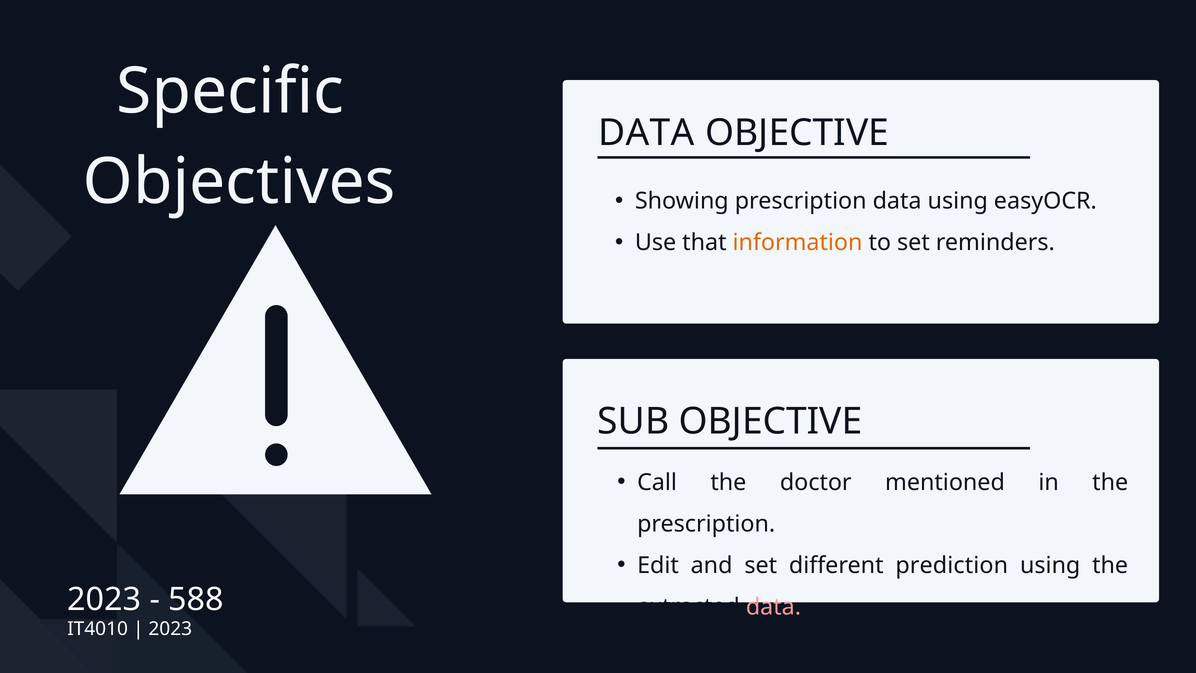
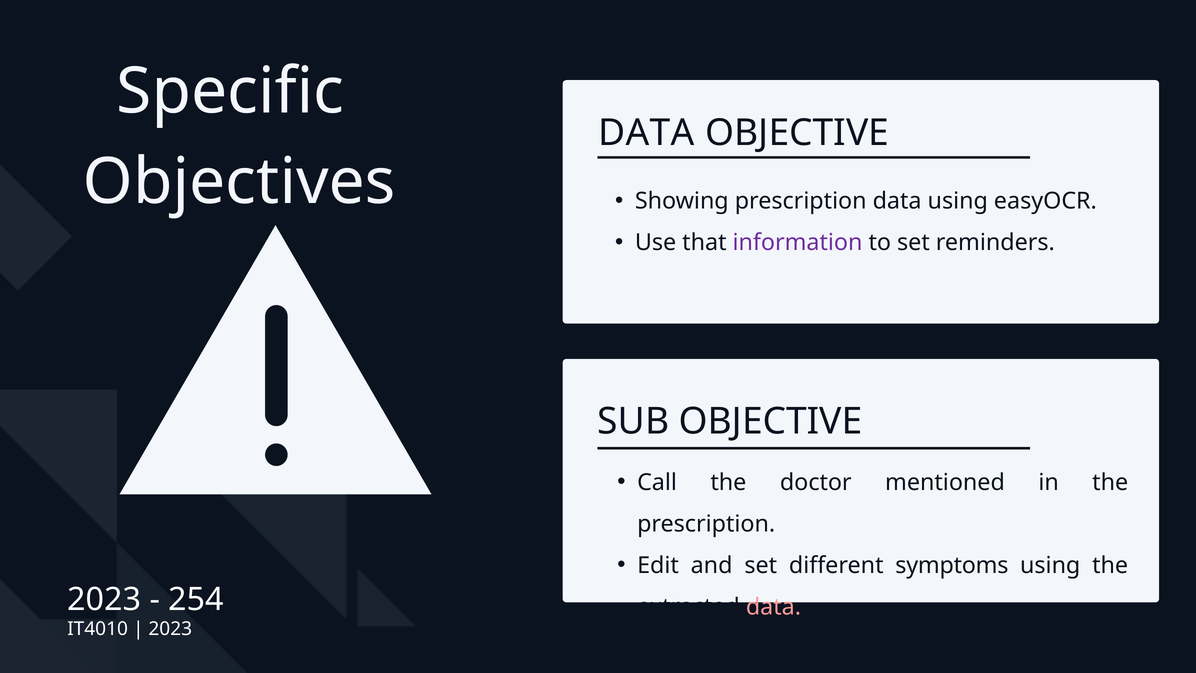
information colour: orange -> purple (798, 243)
prediction: prediction -> symptoms (952, 565)
588: 588 -> 254 (196, 600)
